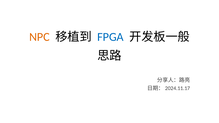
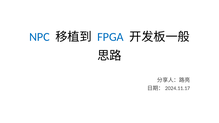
NPC colour: orange -> blue (39, 37)
